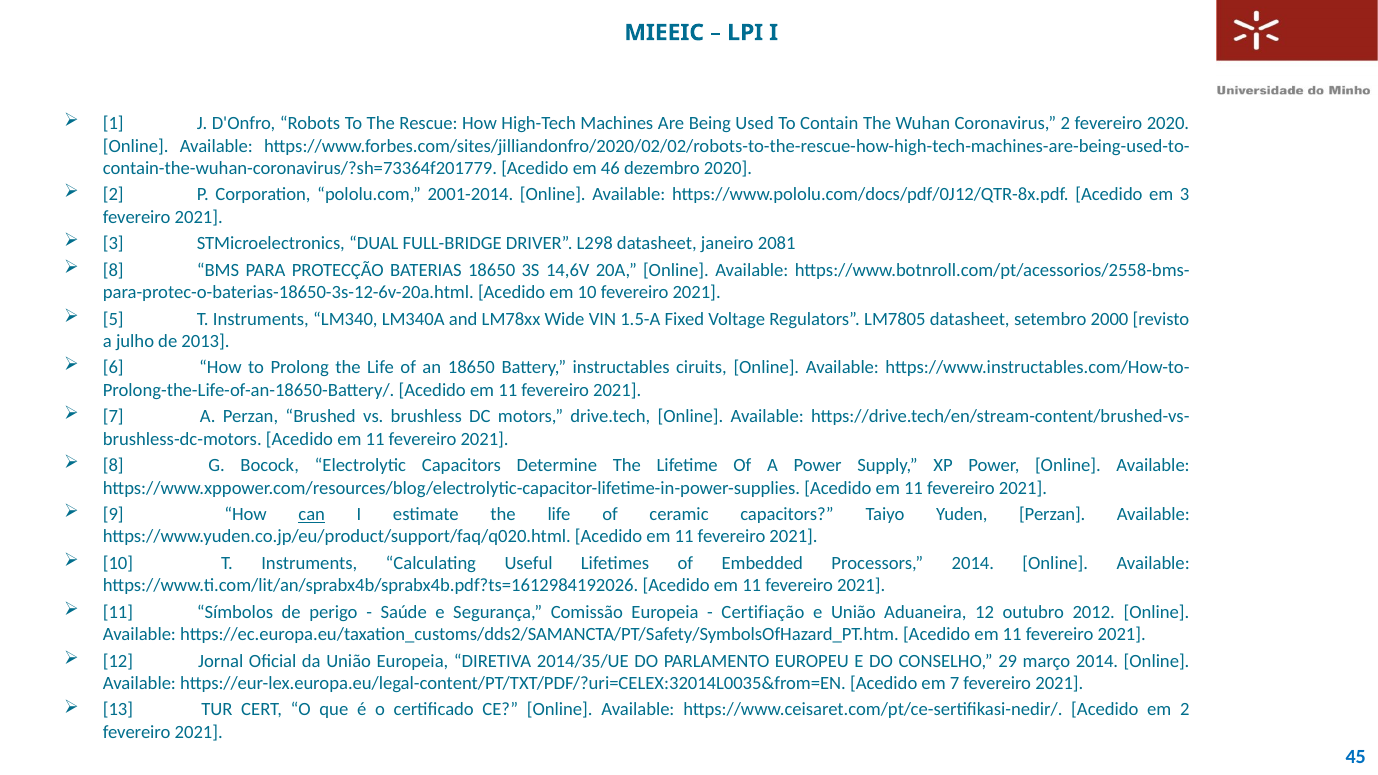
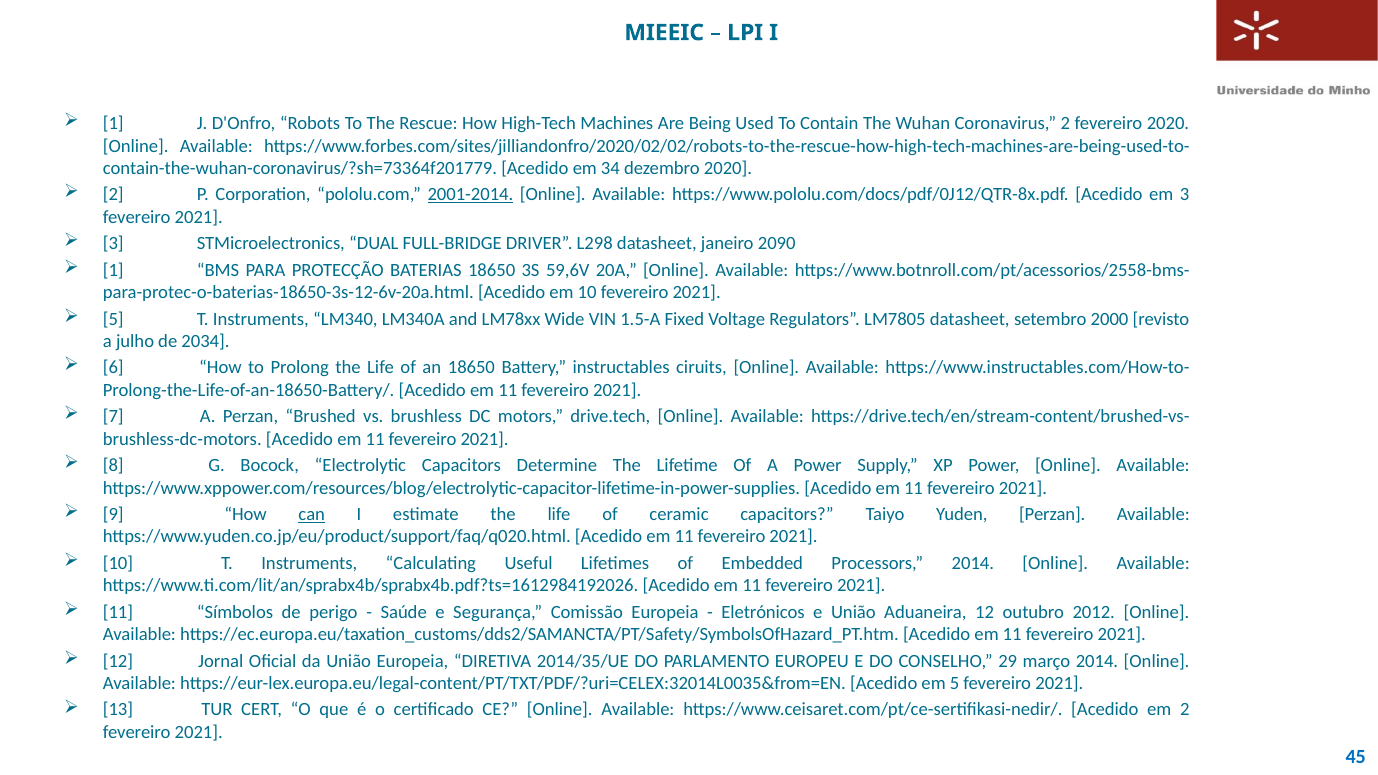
46: 46 -> 34 (610, 168)
2001-2014 underline: none -> present (470, 195)
2081: 2081 -> 2090 (777, 244)
8: 8 -> 1 (113, 270)
14,6V: 14,6V -> 59,6V (568, 270)
2013: 2013 -> 2034 (205, 341)
Certifiação: Certifiação -> Eletrónicos (763, 612)
em 7: 7 -> 5 (955, 683)
